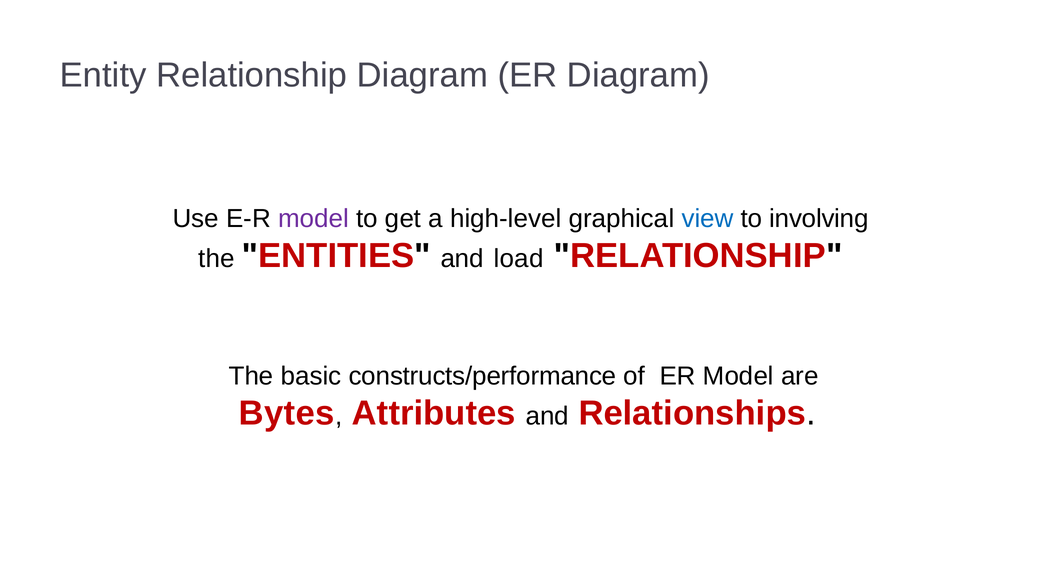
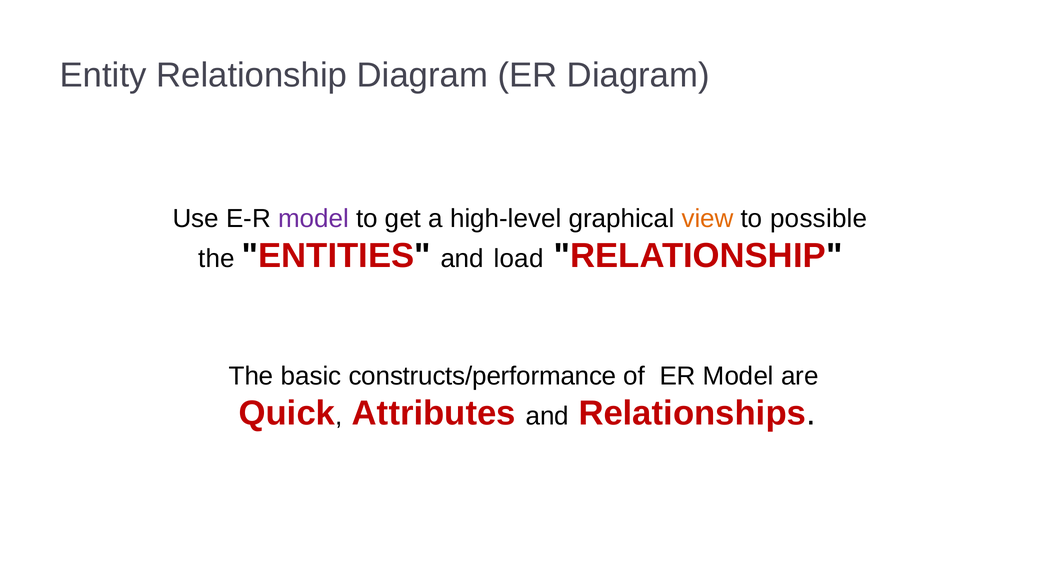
view colour: blue -> orange (708, 218)
involving: involving -> possible (819, 218)
Bytes: Bytes -> Quick (287, 413)
